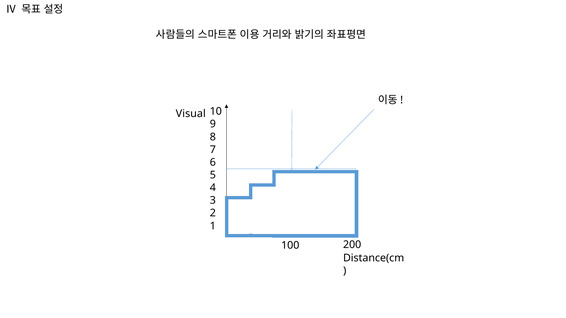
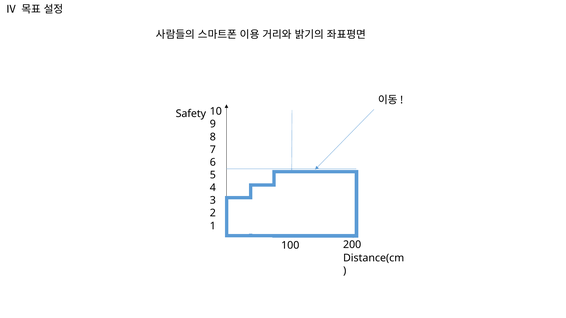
Visual: Visual -> Safety (191, 114)
